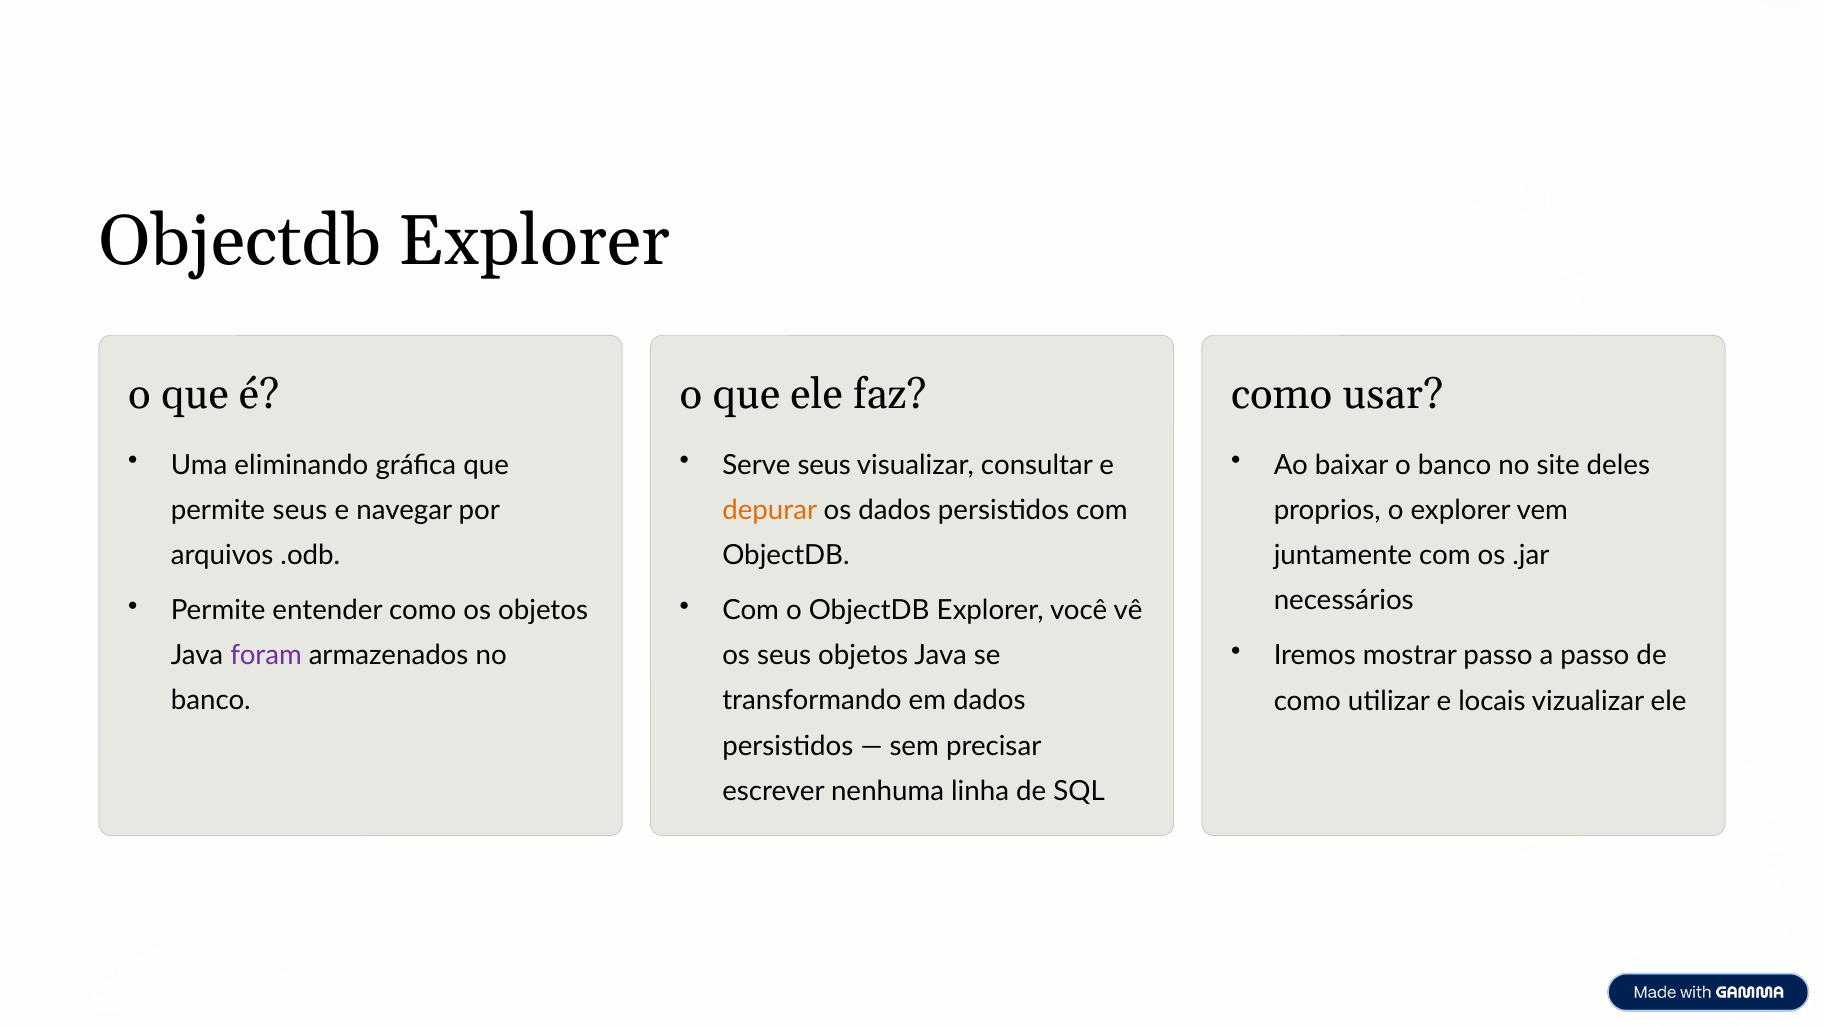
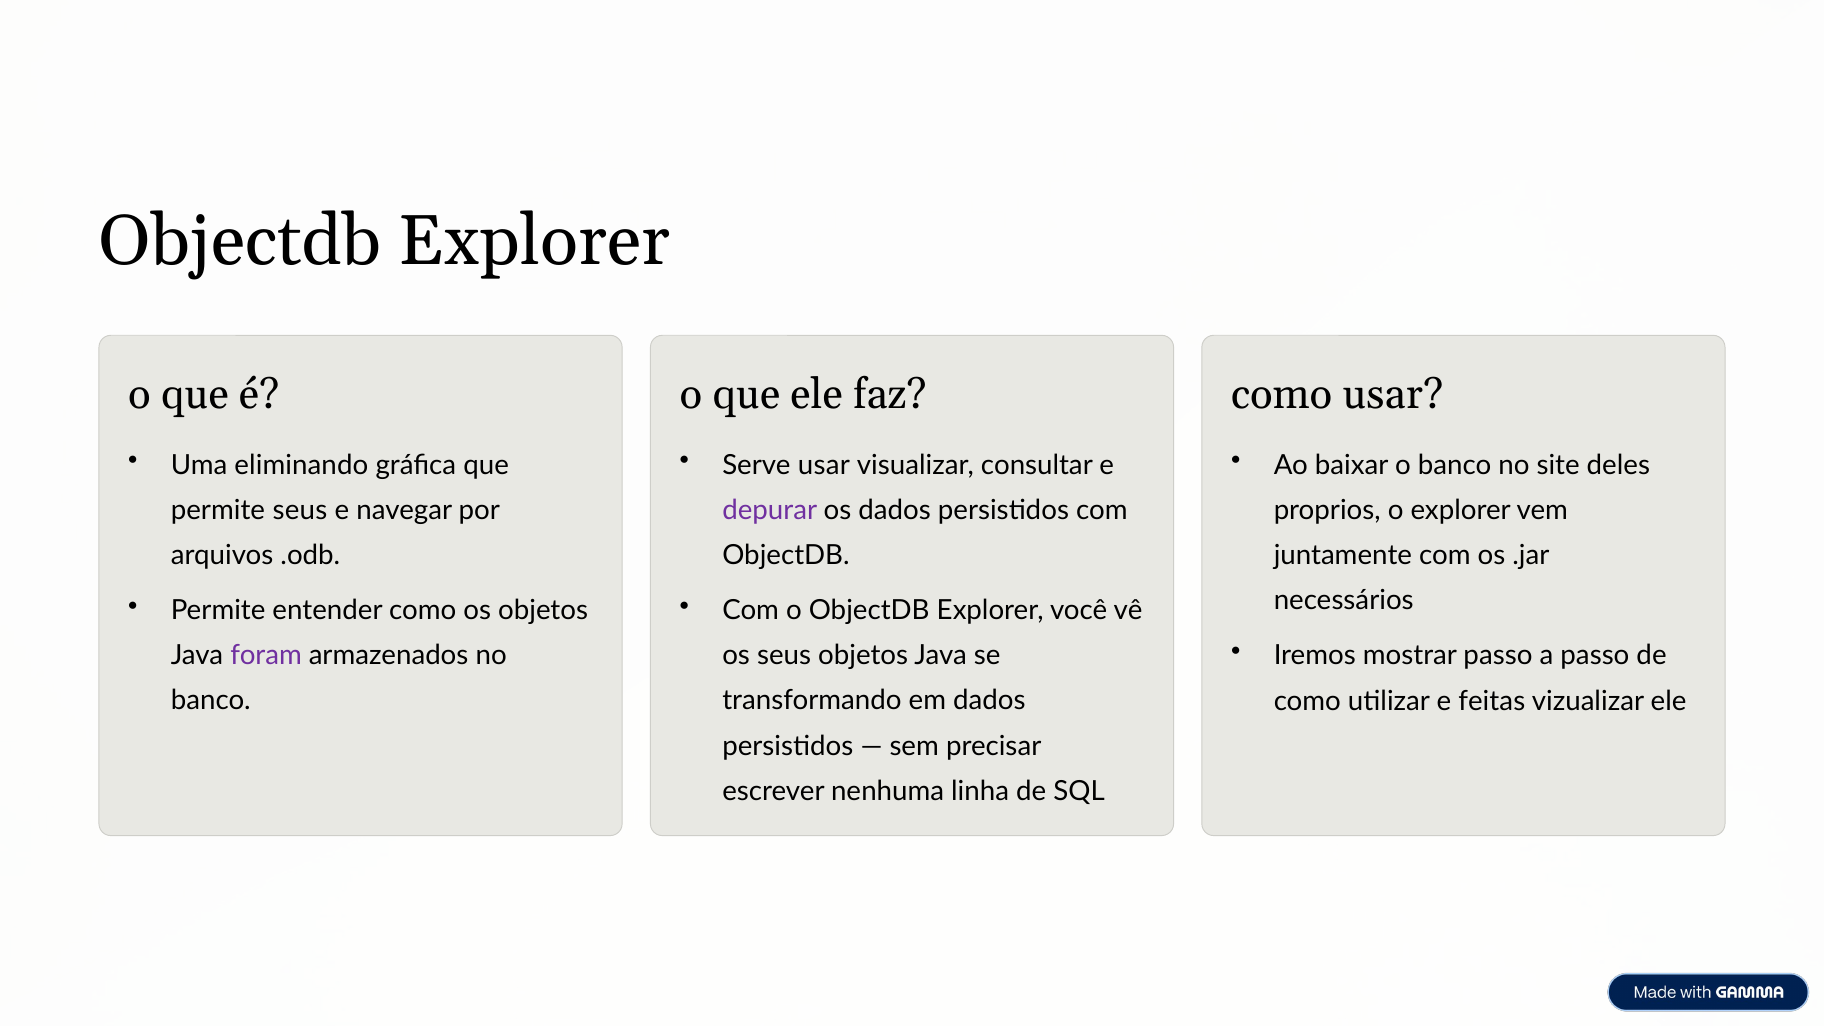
Serve seus: seus -> usar (824, 465)
depurar colour: orange -> purple (770, 510)
locais: locais -> feitas (1492, 701)
